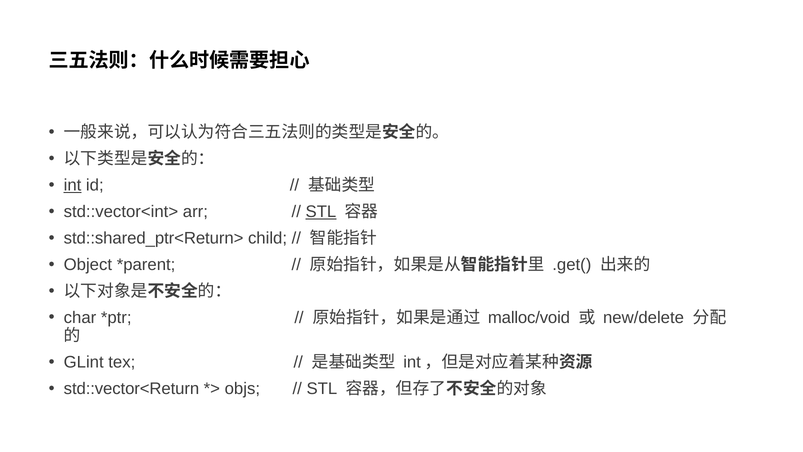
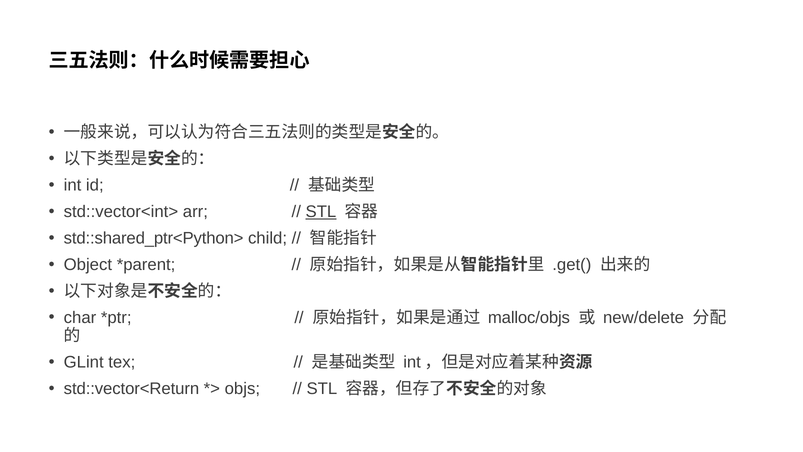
int underline: present -> none (73, 185)
std::shared_ptr<Return>: std::shared_ptr<Return> -> std::shared_ptr<Python> (154, 238)
malloc/void: malloc/void -> malloc/objs (529, 317)
